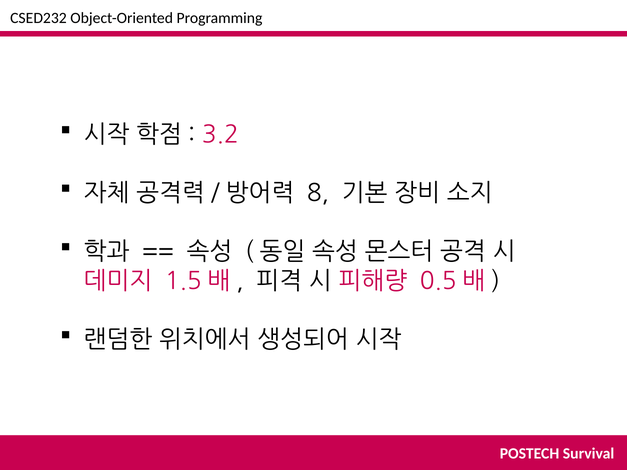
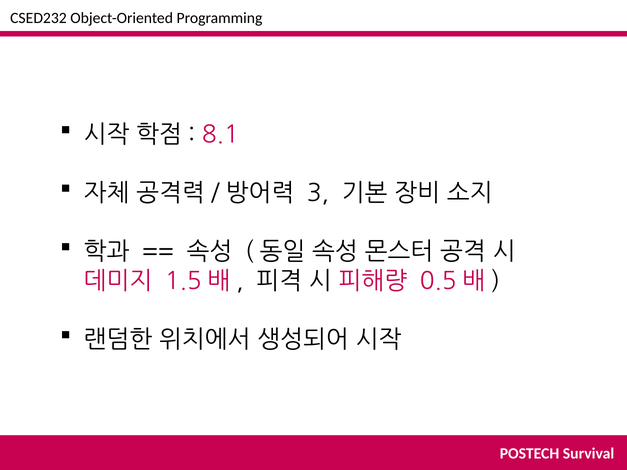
3.2: 3.2 -> 8.1 (220, 135)
8: 8 -> 3 (318, 193)
